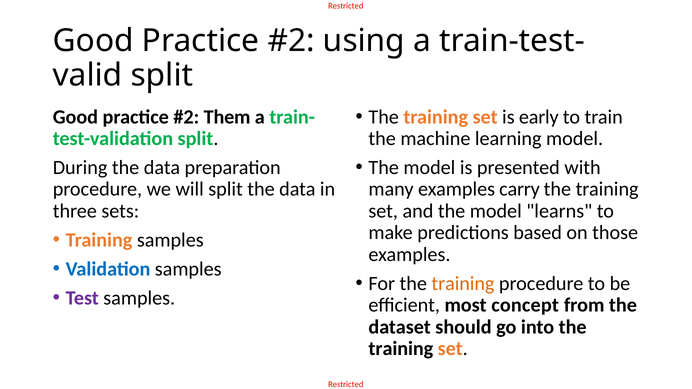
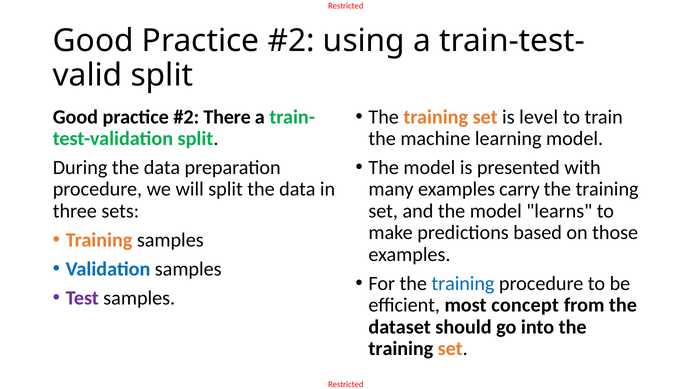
early: early -> level (539, 117)
Them: Them -> There (227, 117)
training colour: orange -> blue (463, 284)
